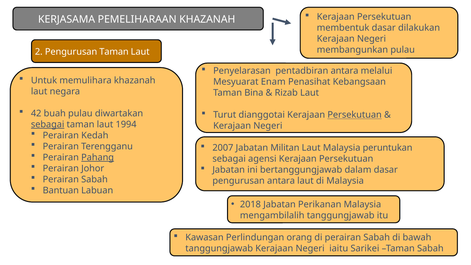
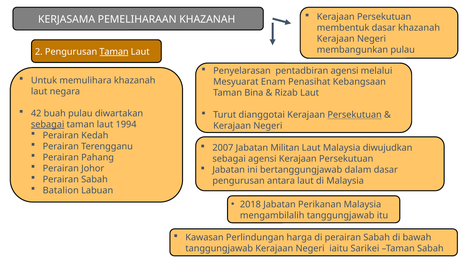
dasar dilakukan: dilakukan -> khazanah (419, 28)
Taman underline: none -> present (114, 52)
pentadbiran antara: antara -> agensi (345, 71)
peruntukan: peruntukan -> diwujudkan (388, 148)
Pahang underline: present -> none (98, 157)
Bantuan: Bantuan -> Batalion (61, 190)
orang: orang -> harga (299, 237)
